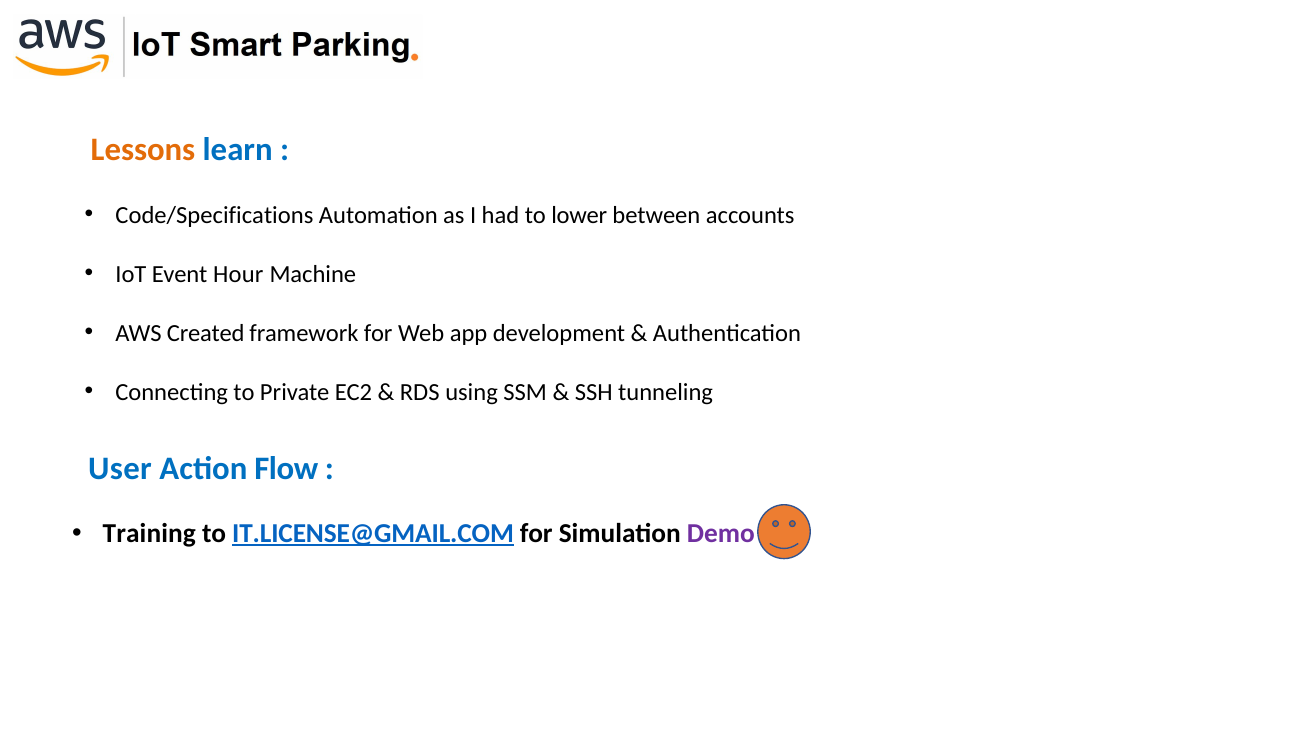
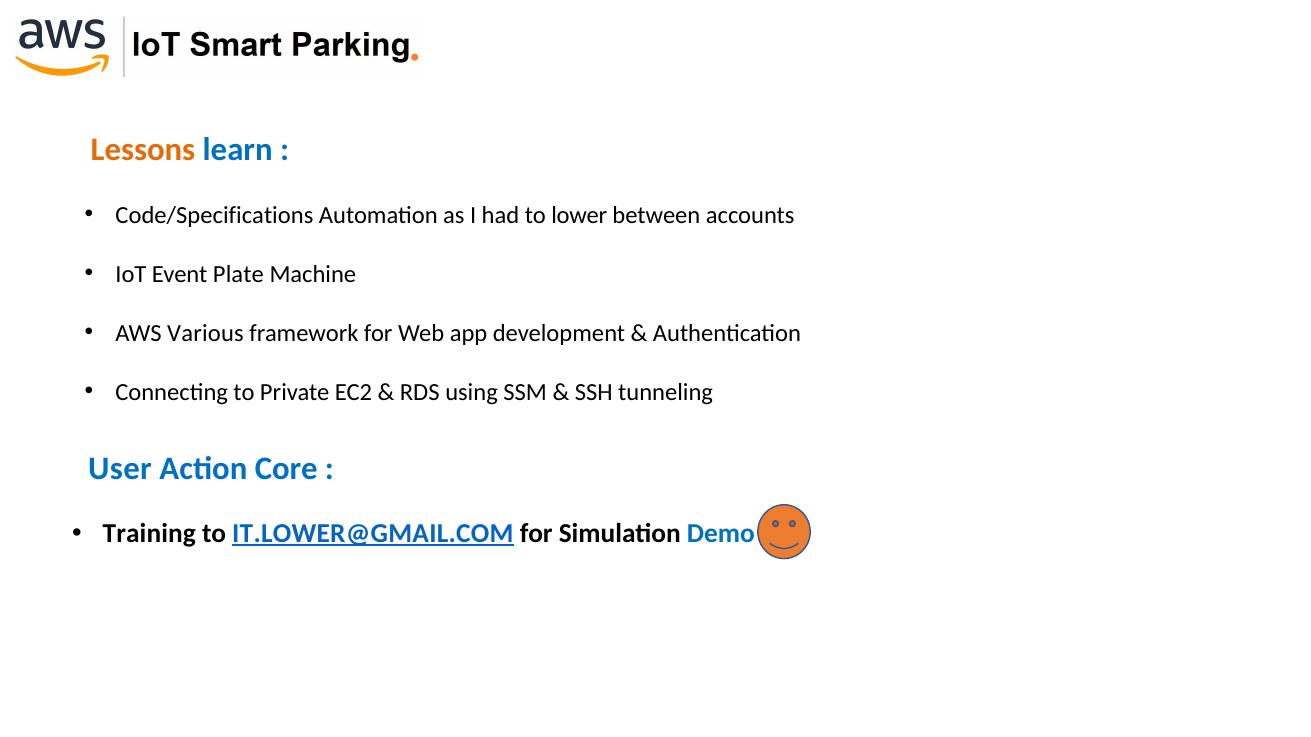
Hour: Hour -> Plate (238, 274)
Created: Created -> Various (205, 333)
Flow: Flow -> Core (286, 469)
IT.LICENSE@GMAIL.COM: IT.LICENSE@GMAIL.COM -> IT.LOWER@GMAIL.COM (373, 534)
Demo colour: purple -> blue (721, 534)
